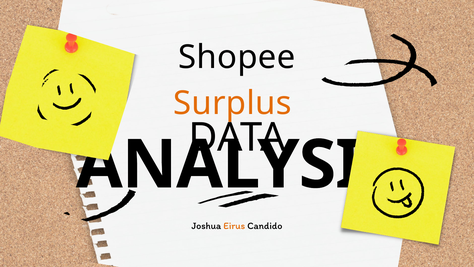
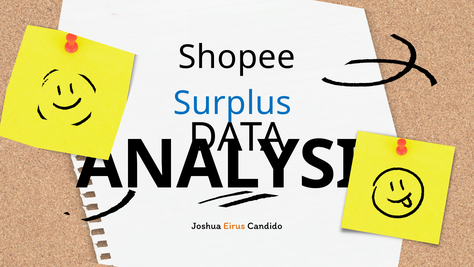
Surplus colour: orange -> blue (232, 103)
